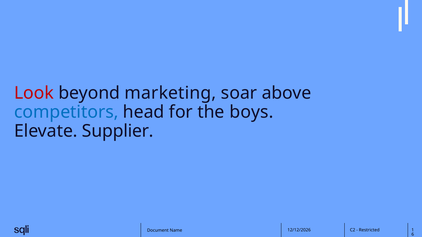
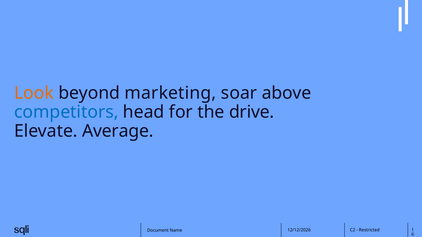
Look colour: red -> orange (34, 93)
boys: boys -> drive (252, 112)
Supplier: Supplier -> Average (118, 131)
